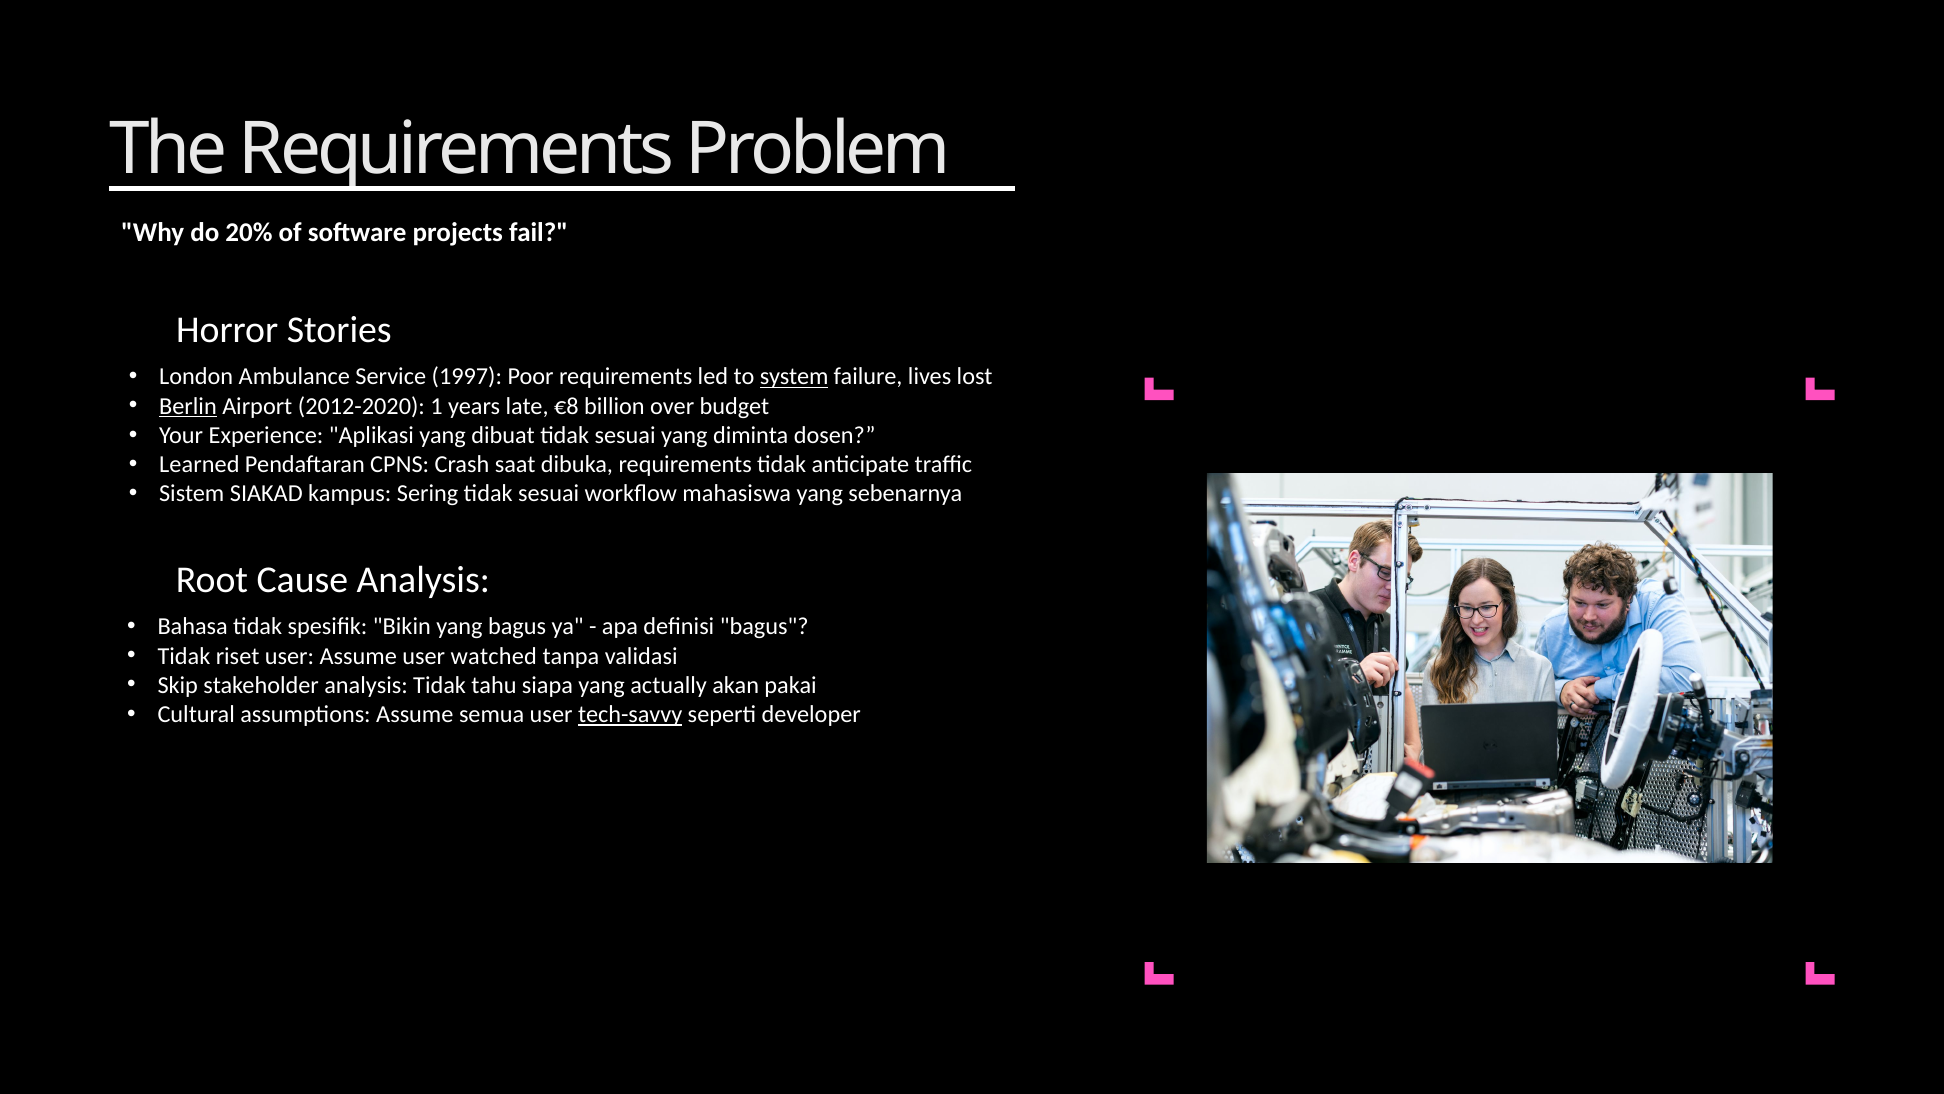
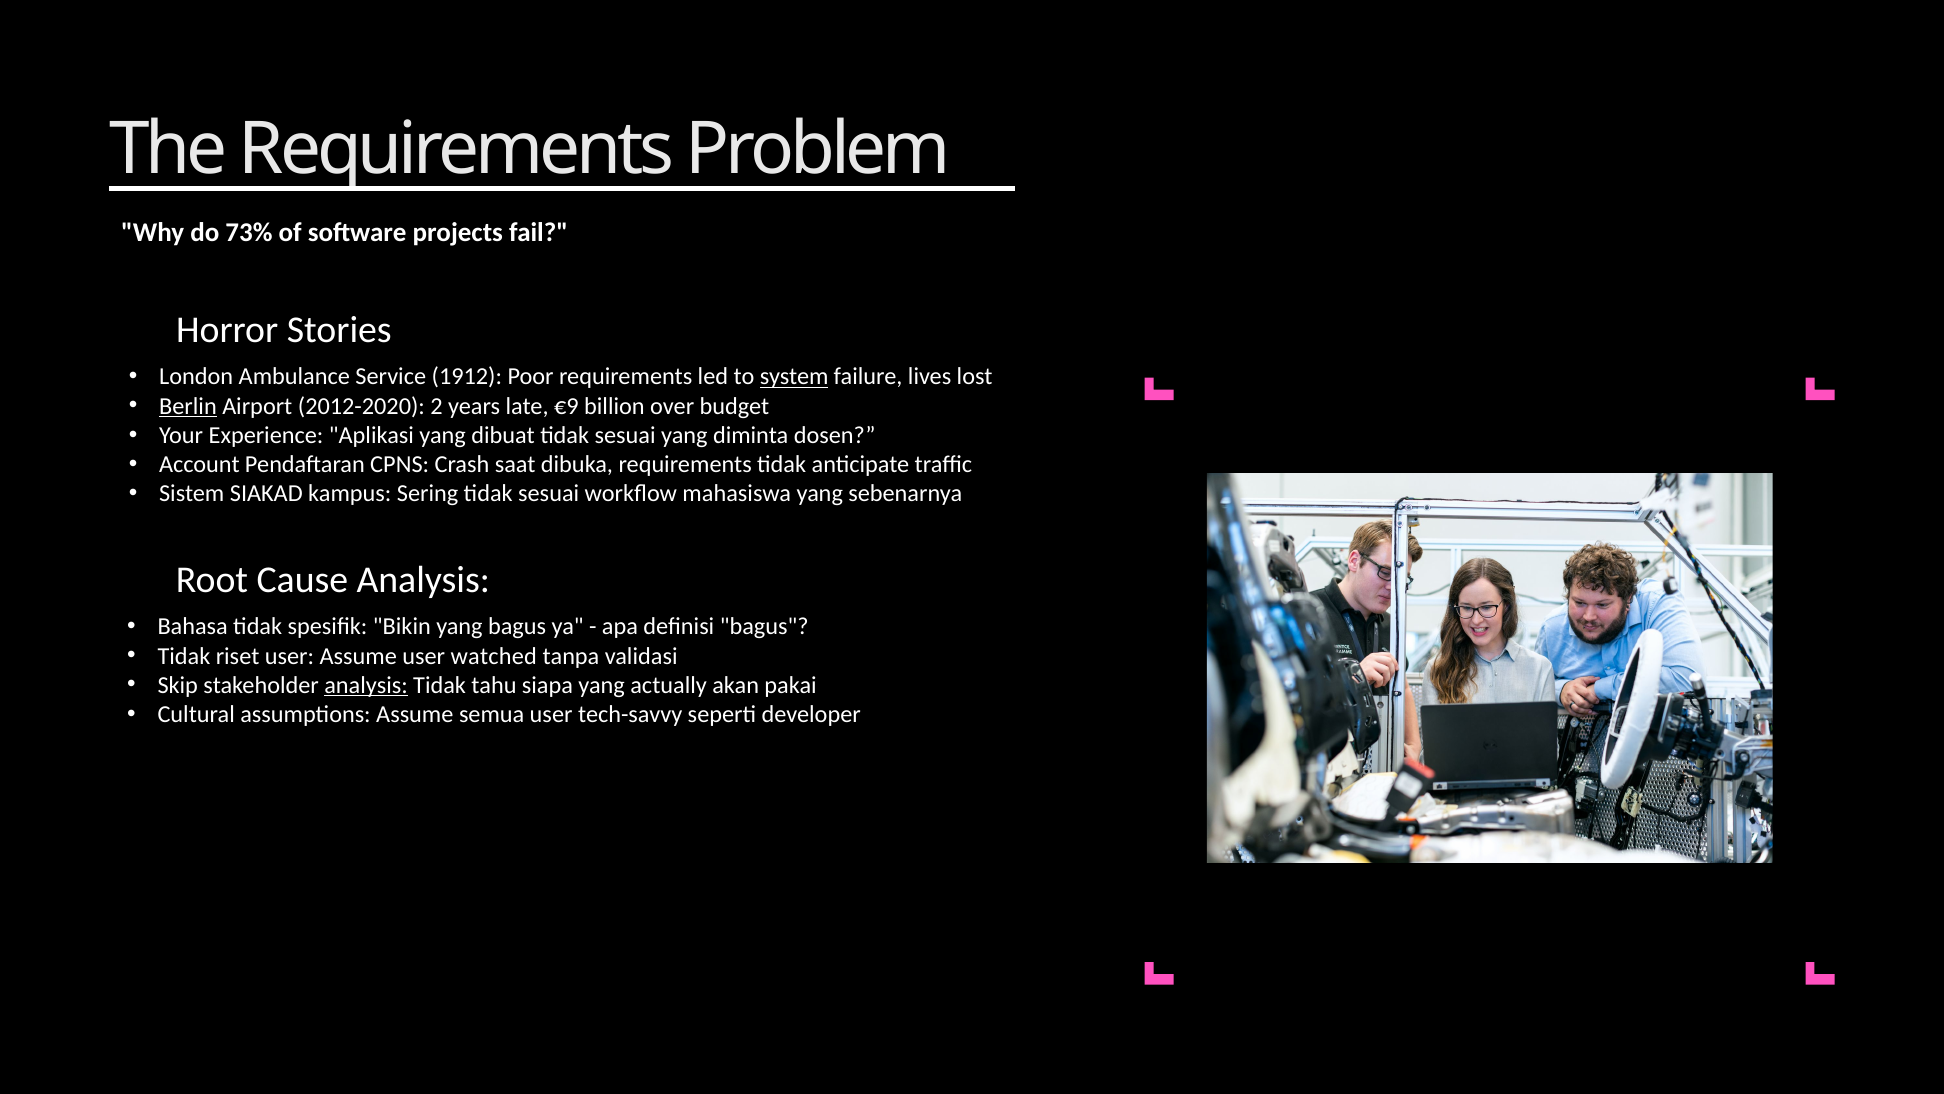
20%: 20% -> 73% (249, 233)
1997: 1997 -> 1912 (467, 377)
1: 1 -> 2 (437, 406)
€8: €8 -> €9 (566, 406)
Learned: Learned -> Account (199, 464)
analysis underline: none -> present (366, 685)
tech-savvy underline: present -> none (630, 714)
